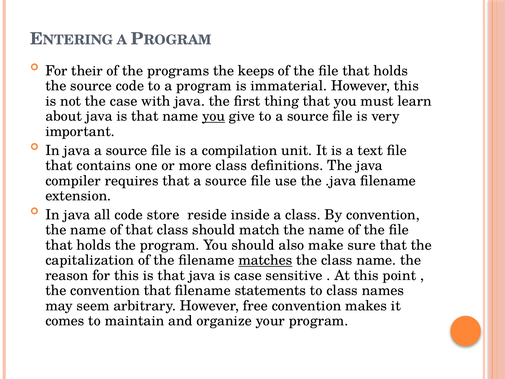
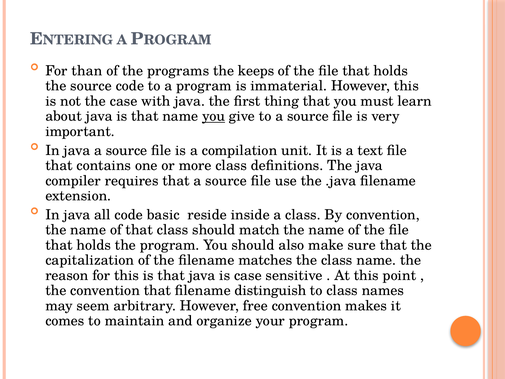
their: their -> than (87, 71)
store: store -> basic (163, 215)
matches underline: present -> none (265, 260)
statements: statements -> distinguish (270, 290)
